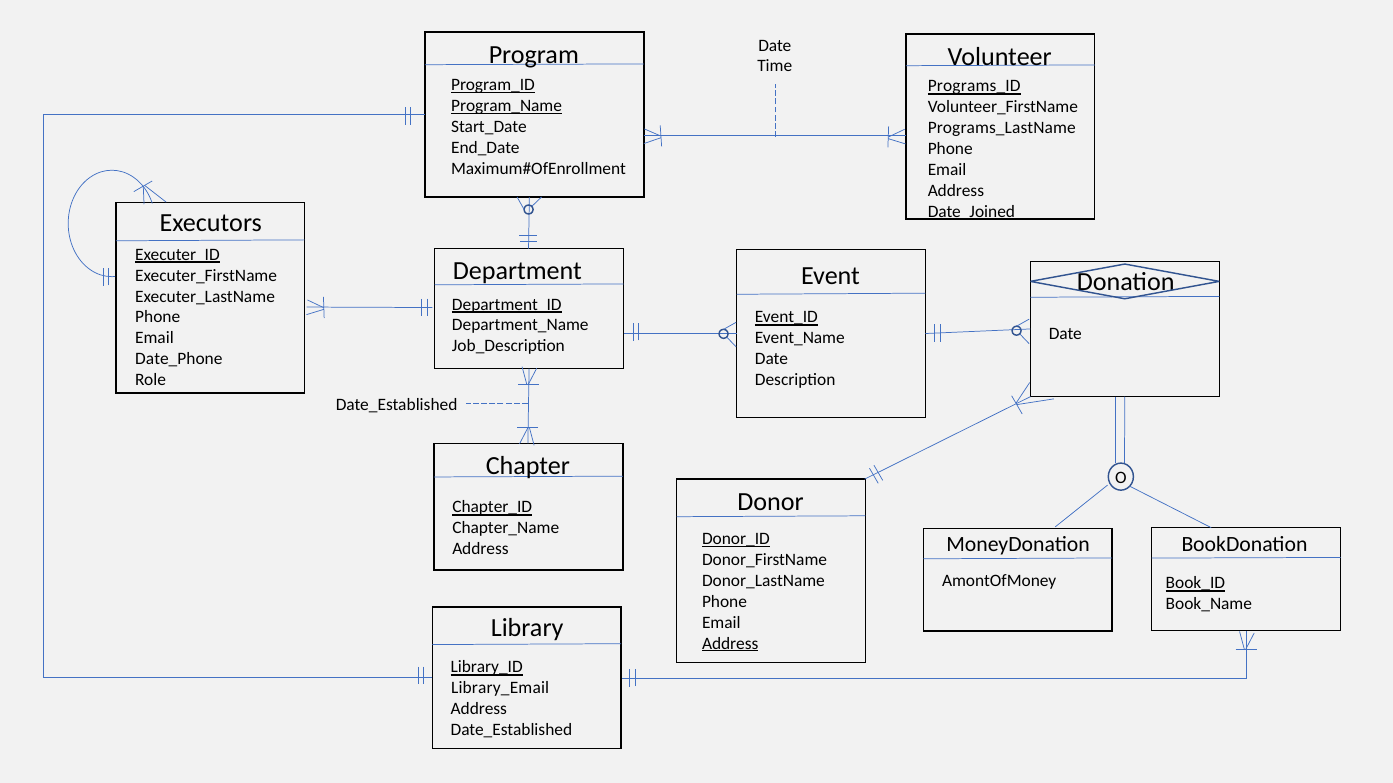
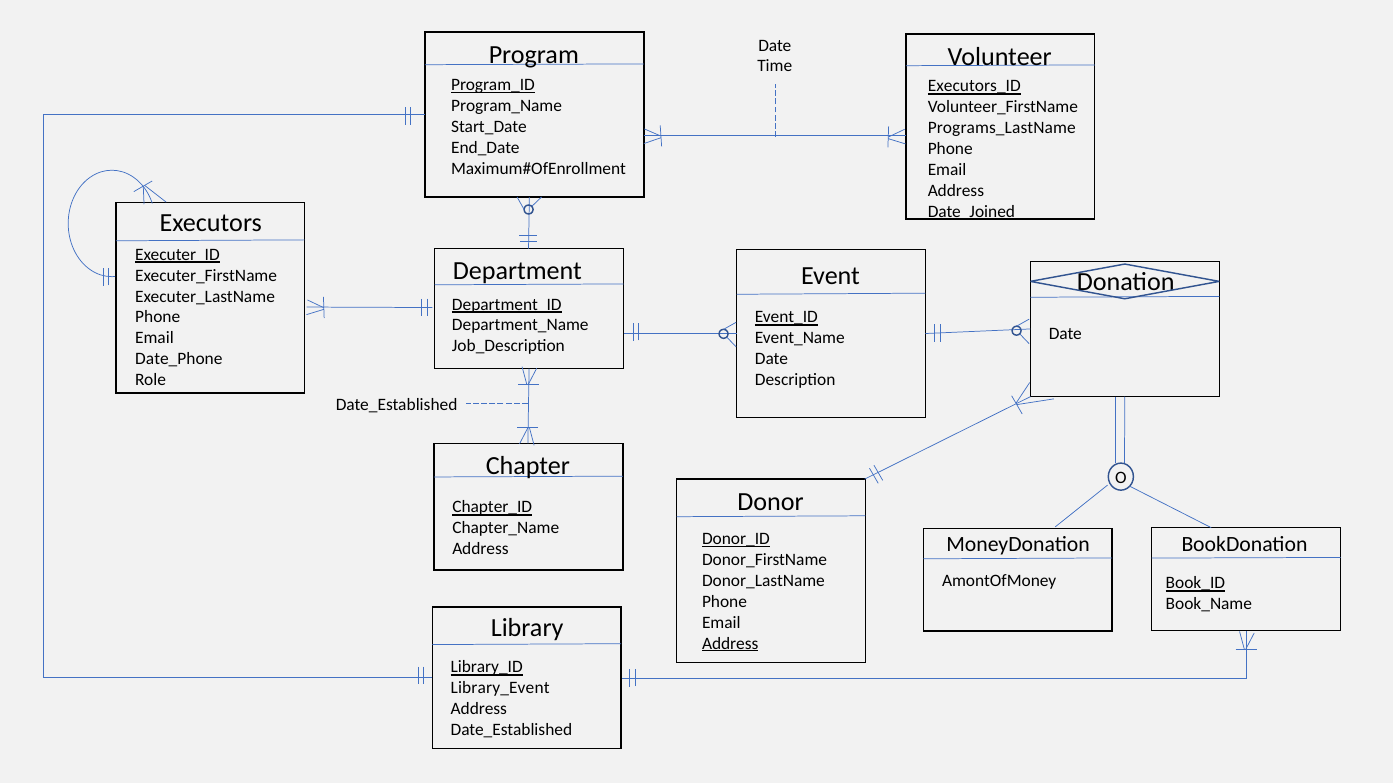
Programs_ID: Programs_ID -> Executors_ID (974, 86)
Program_Name underline: present -> none (507, 106)
Library_Email: Library_Email -> Library_Event (500, 689)
